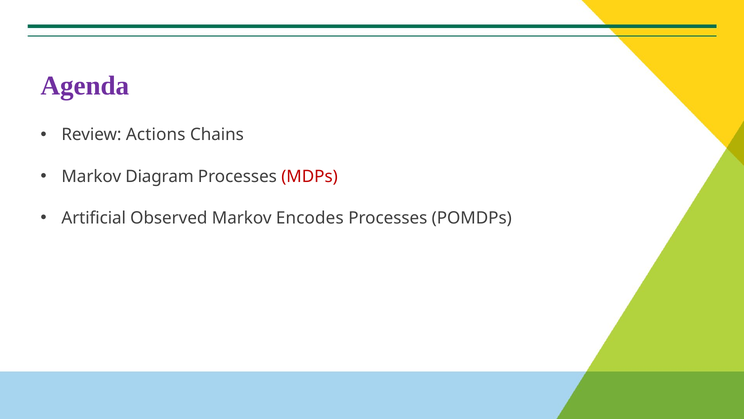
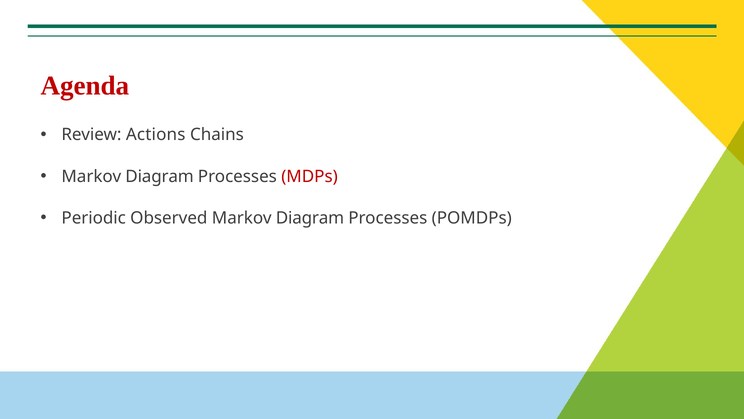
Agenda colour: purple -> red (85, 86)
Artificial: Artificial -> Periodic (94, 218)
Observed Markov Encodes: Encodes -> Diagram (310, 218)
